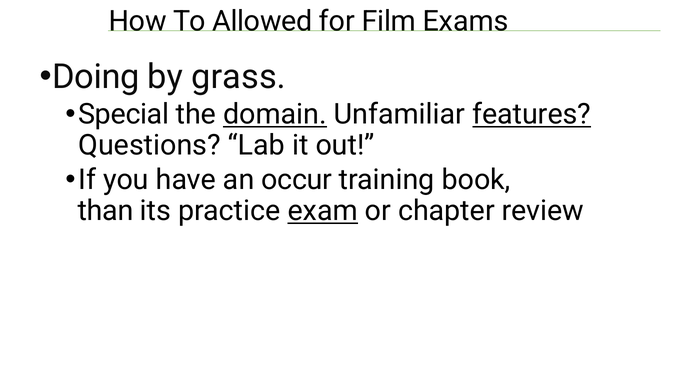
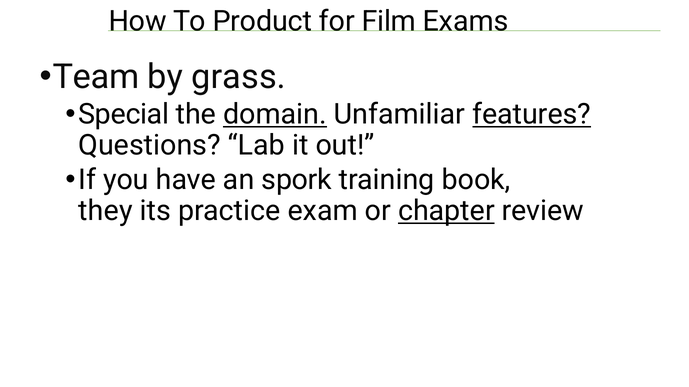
Allowed: Allowed -> Product (262, 21)
Doing: Doing -> Team (96, 77)
occur: occur -> spork (297, 180)
than: than -> they (106, 211)
exam underline: present -> none (323, 211)
chapter underline: none -> present (446, 211)
